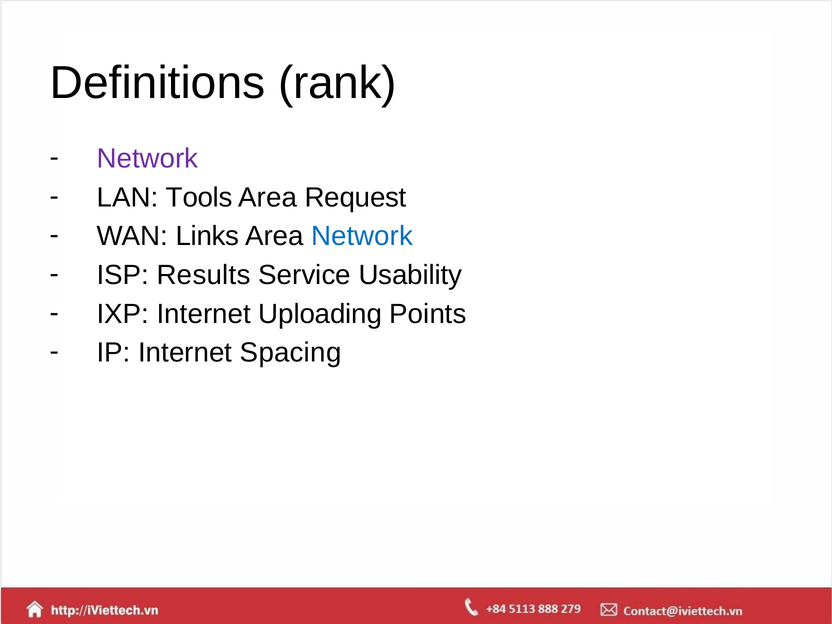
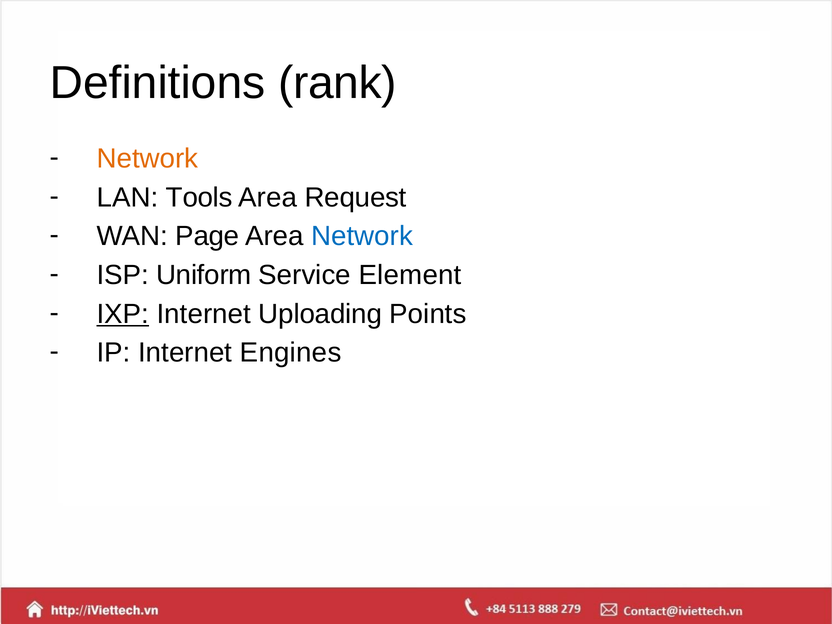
Network colour: purple -> orange (148, 159)
Links: Links -> Page (207, 236)
Results: Results -> Uniform (204, 275)
Usability: Usability -> Element (410, 275)
IXP underline: none -> present (123, 314)
Spacing: Spacing -> Engines (291, 353)
